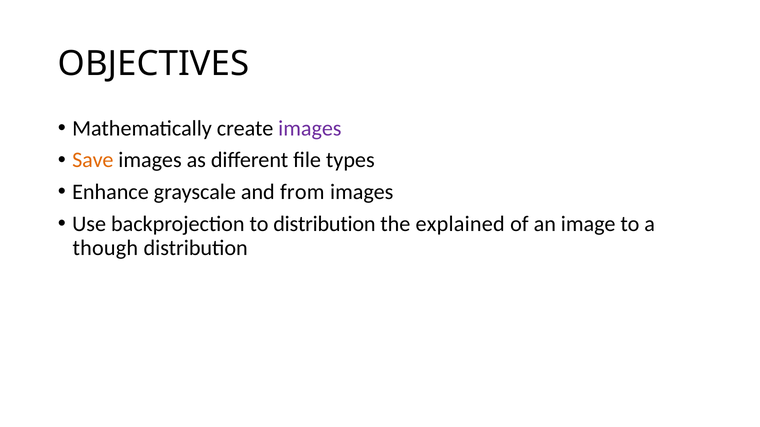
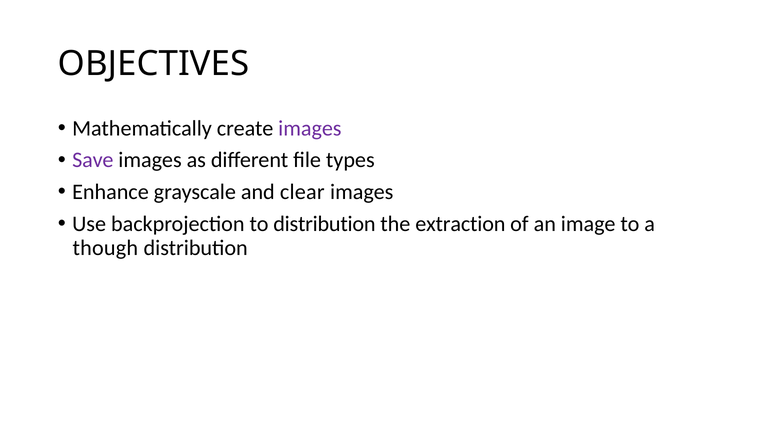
Save colour: orange -> purple (93, 160)
from: from -> clear (302, 192)
explained: explained -> extraction (460, 224)
